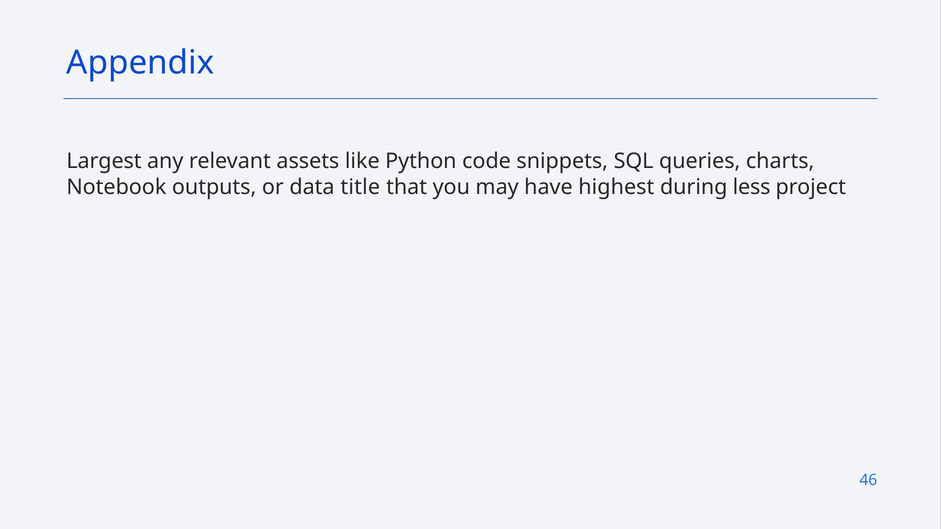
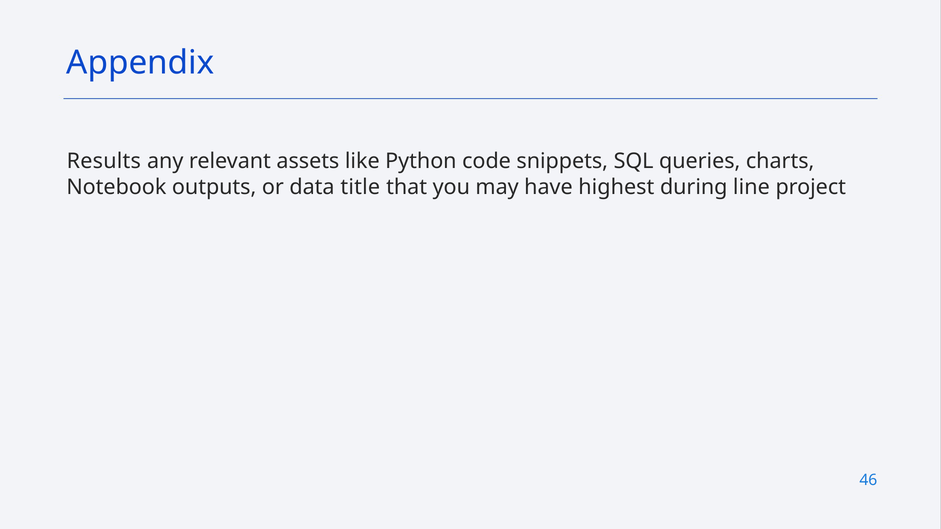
Largest: Largest -> Results (104, 161)
less: less -> line (751, 187)
